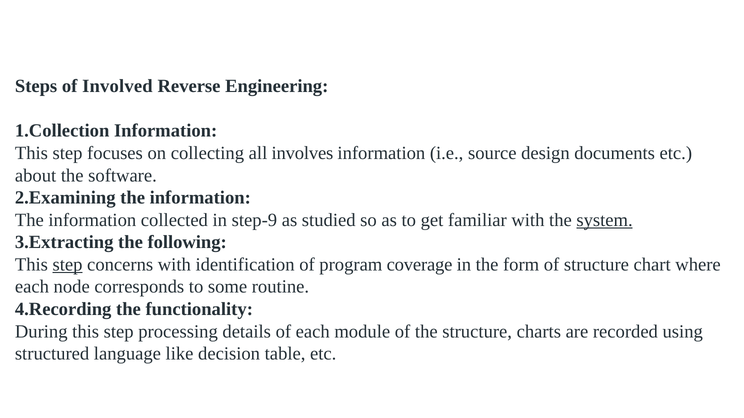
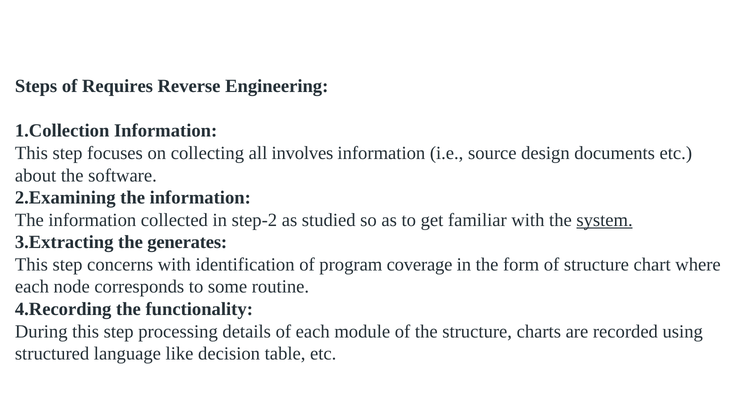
Involved: Involved -> Requires (118, 86)
step-9: step-9 -> step-2 (254, 220)
following: following -> generates (187, 243)
step underline: present -> none (68, 265)
